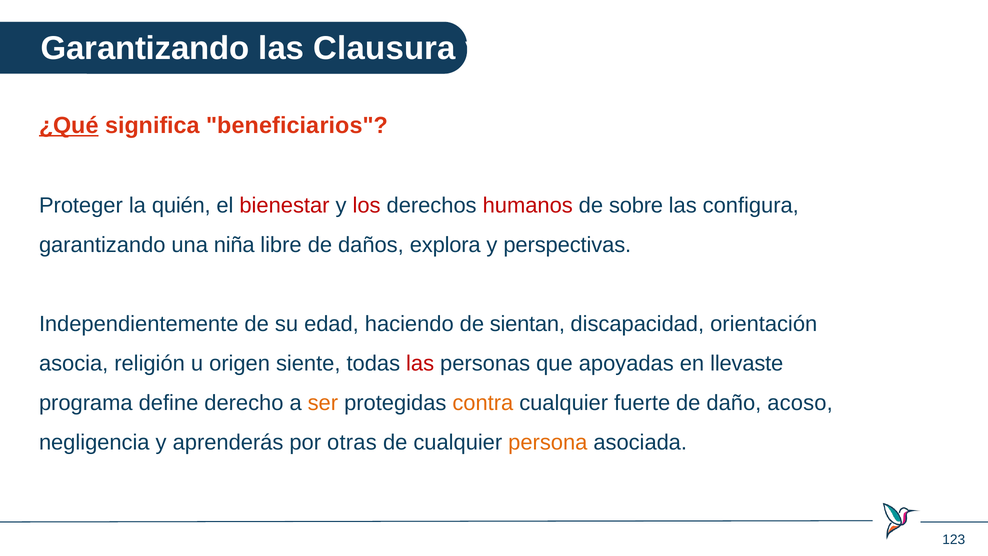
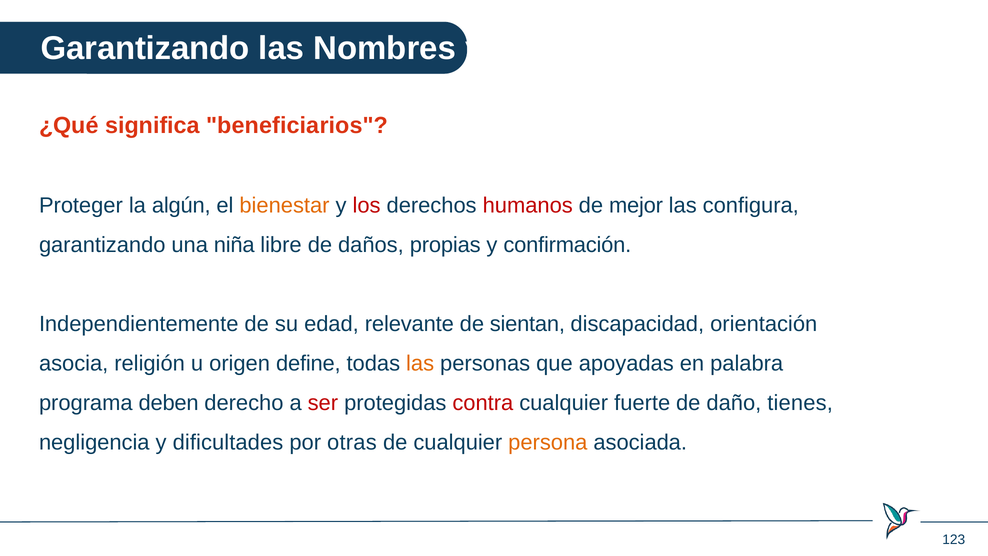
Clausura: Clausura -> Nombres (385, 48)
¿Qué underline: present -> none (69, 126)
quién: quién -> algún (181, 205)
bienestar colour: red -> orange (284, 205)
sobre: sobre -> mejor (636, 205)
explora: explora -> propias (445, 245)
perspectivas: perspectivas -> confirmación (567, 245)
haciendo: haciendo -> relevante (409, 324)
siente: siente -> define (308, 363)
las colour: red -> orange (420, 363)
llevaste: llevaste -> palabra (747, 363)
define: define -> deben (169, 403)
ser colour: orange -> red (323, 403)
contra colour: orange -> red (483, 403)
acoso: acoso -> tienes (800, 403)
aprenderás: aprenderás -> dificultades (228, 442)
